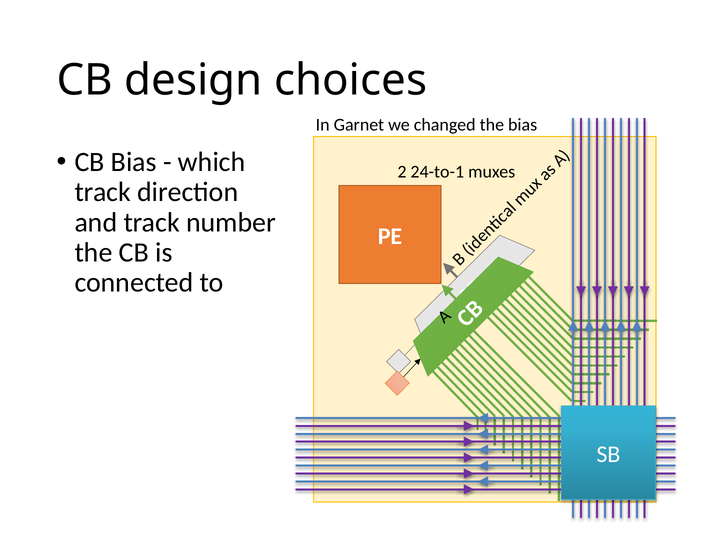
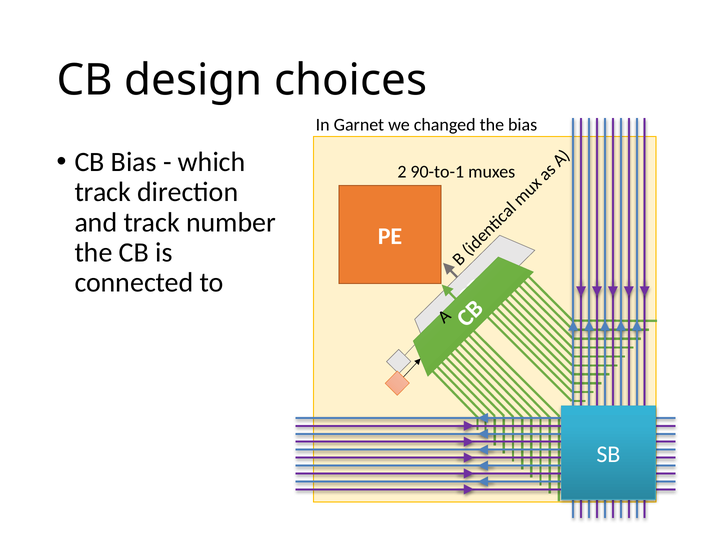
24-to-1: 24-to-1 -> 90-to-1 (437, 172)
